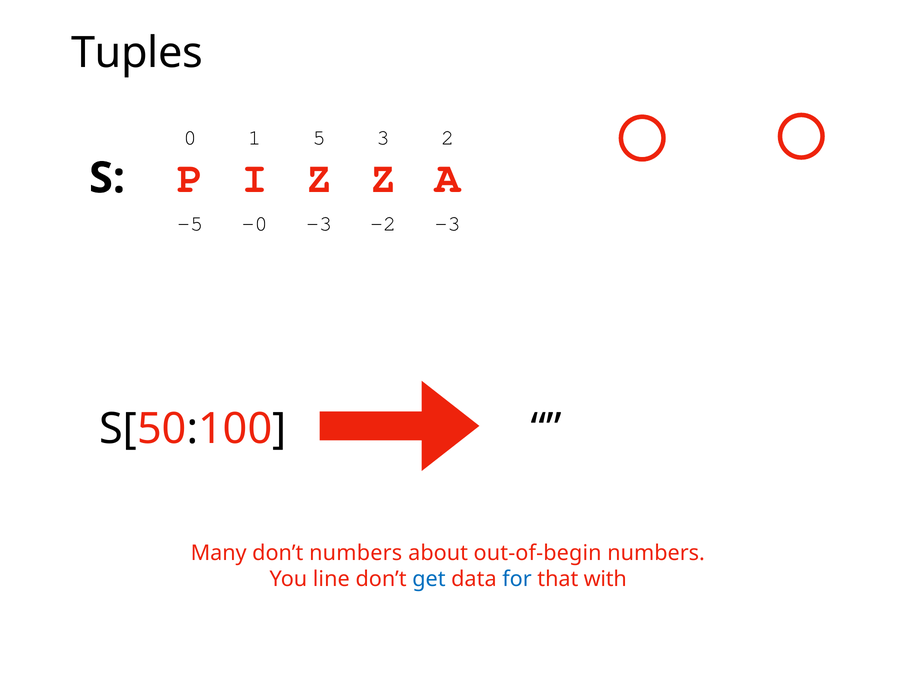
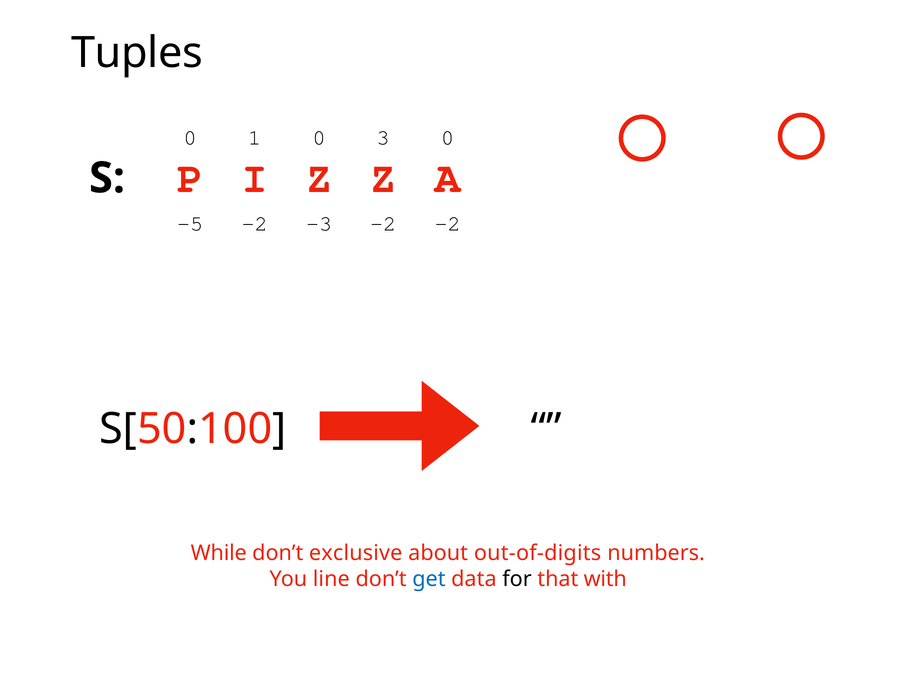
1 5: 5 -> 0 (319, 138)
3 2: 2 -> 0 (448, 138)
-5 -0: -0 -> -2 (255, 223)
-2 -3: -3 -> -2 (448, 223)
Many: Many -> While (219, 552)
don’t numbers: numbers -> exclusive (356, 552)
out-of-begin: out-of-begin -> out-of-digits (538, 552)
for colour: blue -> black (517, 578)
